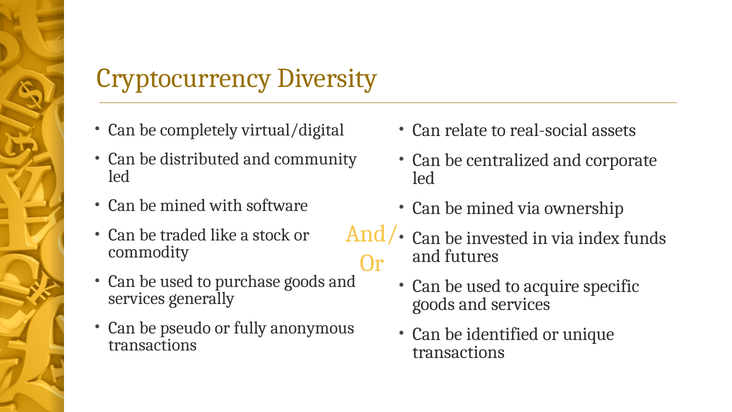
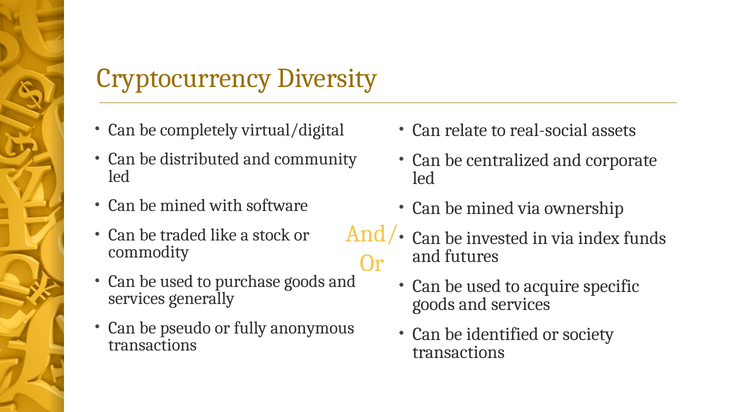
unique: unique -> society (588, 334)
